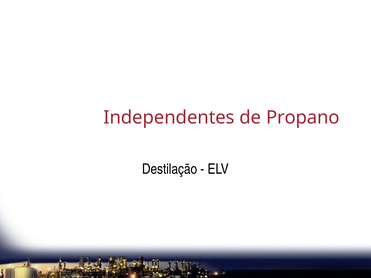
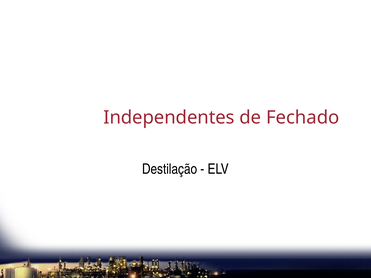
Propano: Propano -> Fechado (303, 118)
